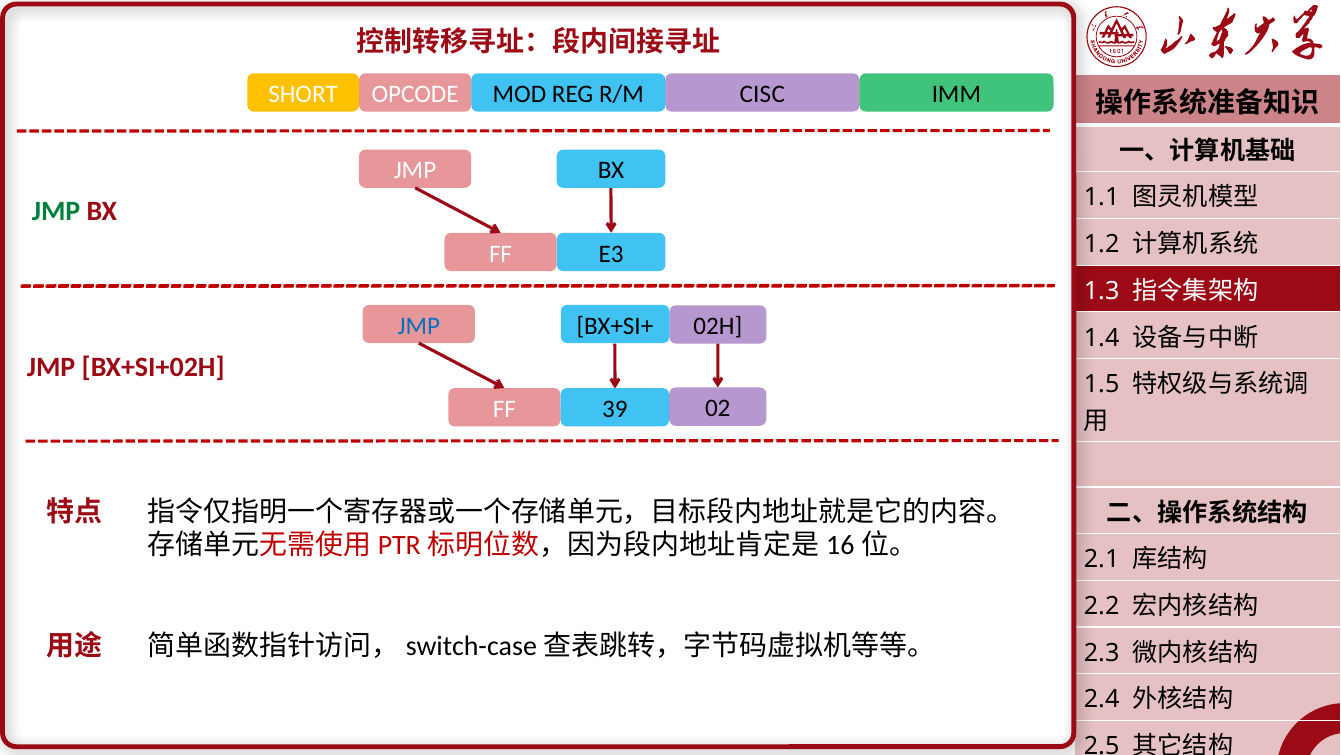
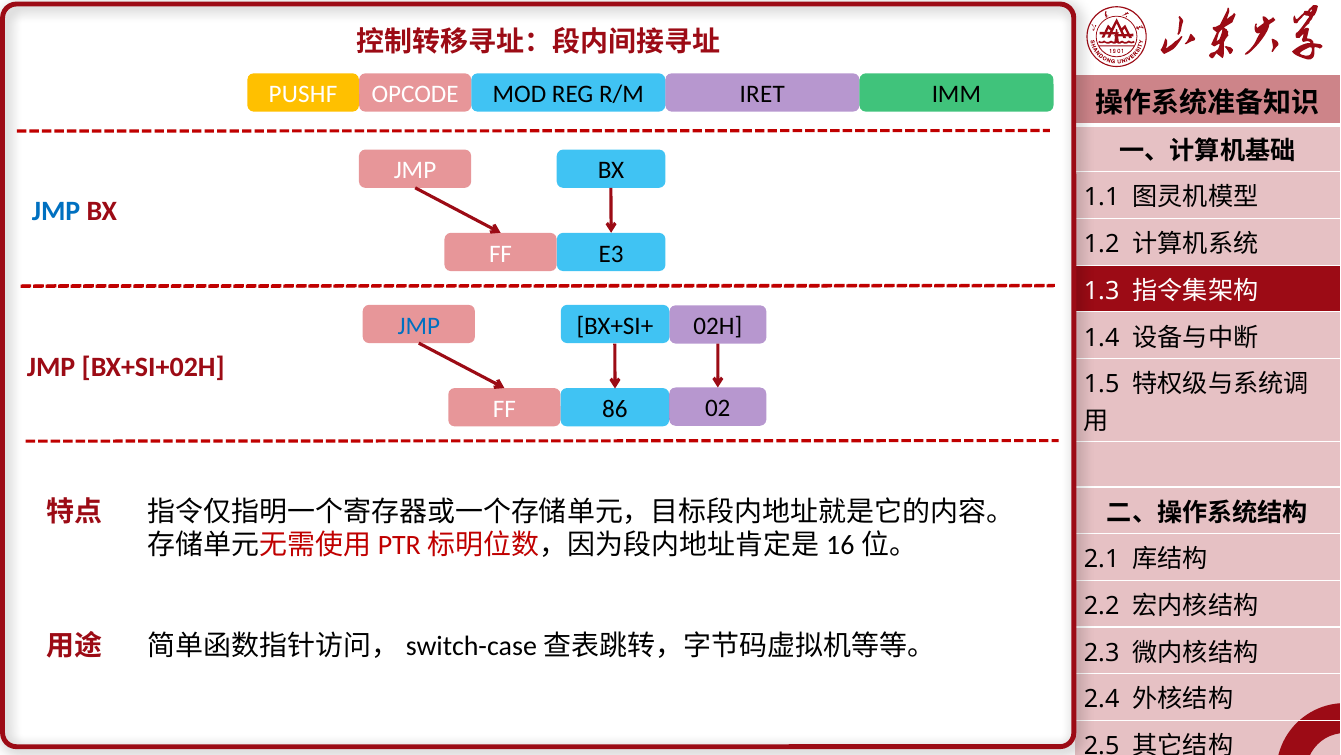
SHORT: SHORT -> PUSHF (303, 94)
CISC: CISC -> IRET (762, 94)
JMP colour: green -> blue (56, 211)
39: 39 -> 86 (615, 409)
